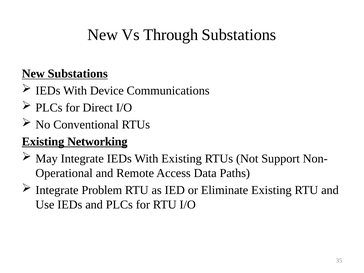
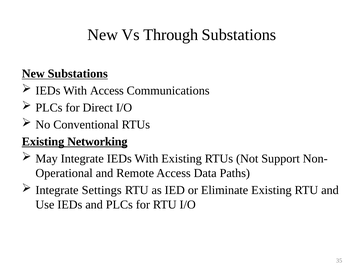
With Device: Device -> Access (107, 91)
Problem: Problem -> Settings (102, 190)
